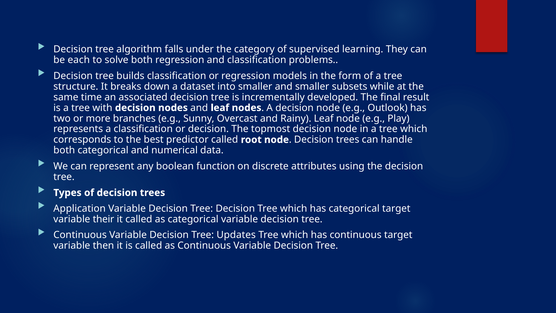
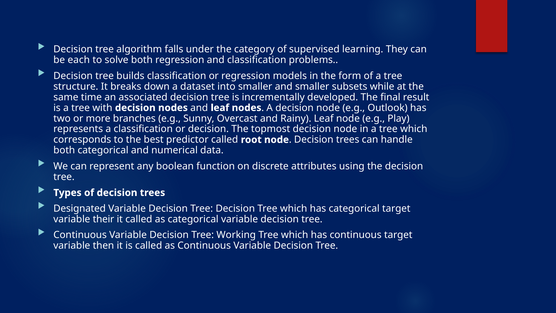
Application: Application -> Designated (80, 208)
Updates: Updates -> Working (236, 235)
